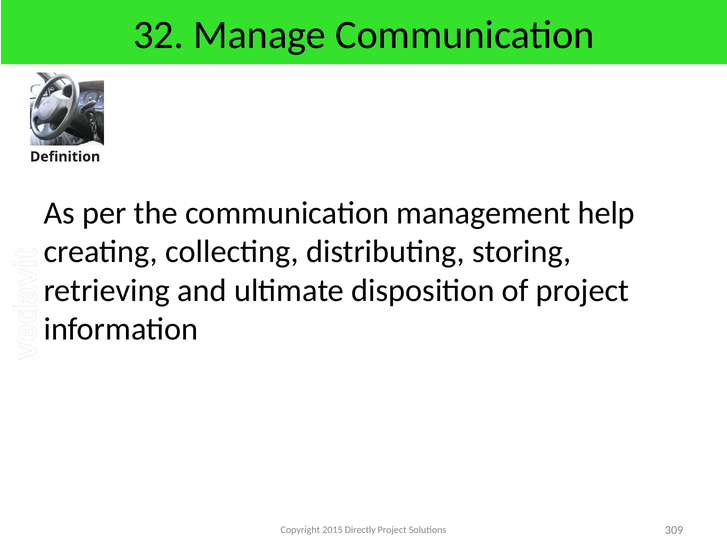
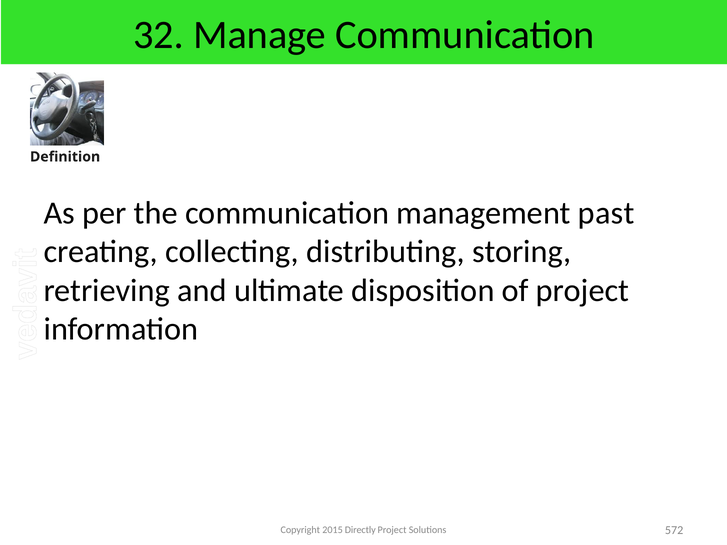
help: help -> past (606, 213)
309: 309 -> 572 (674, 530)
